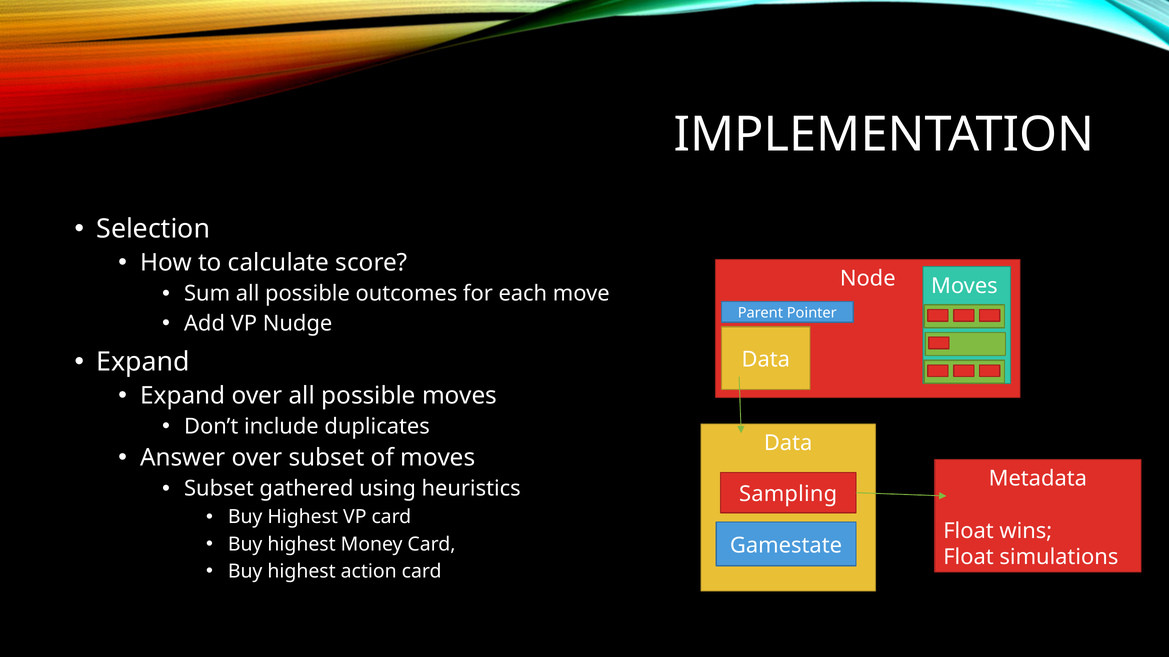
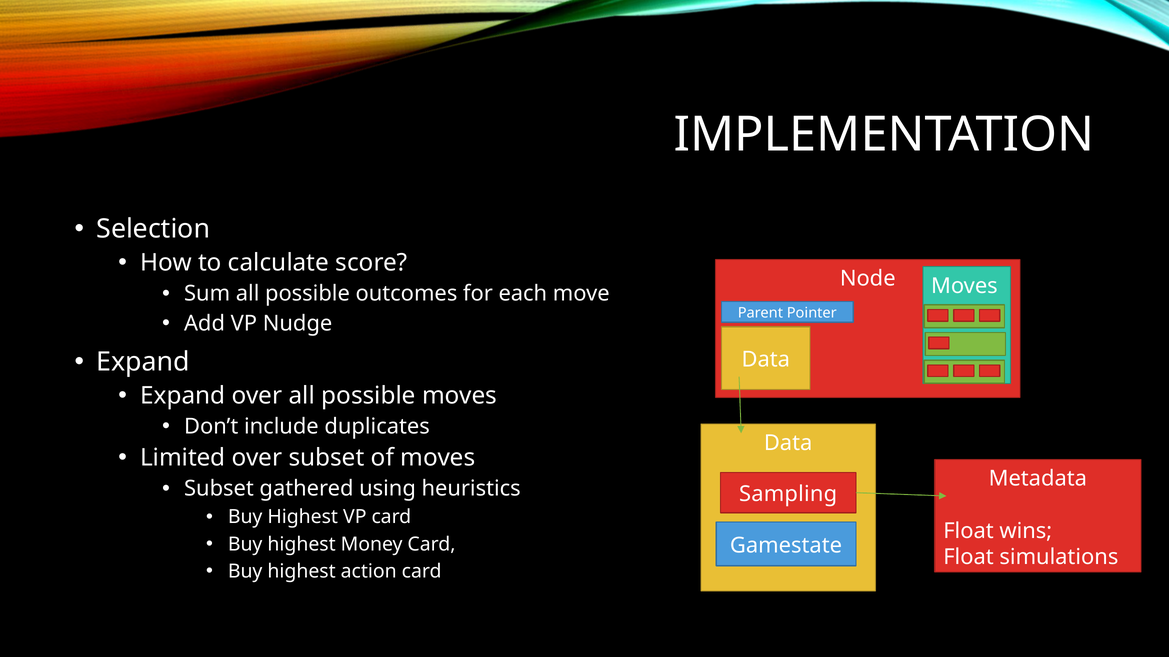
Answer: Answer -> Limited (183, 458)
